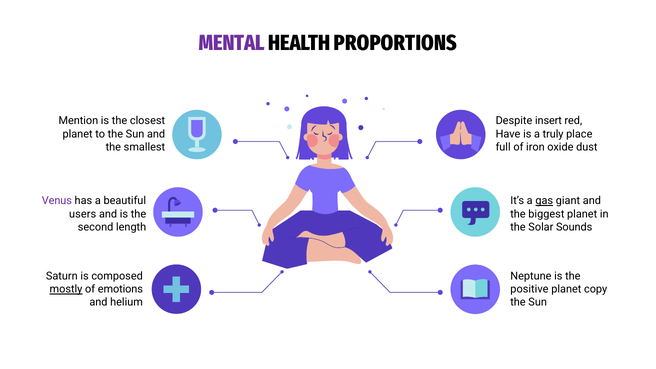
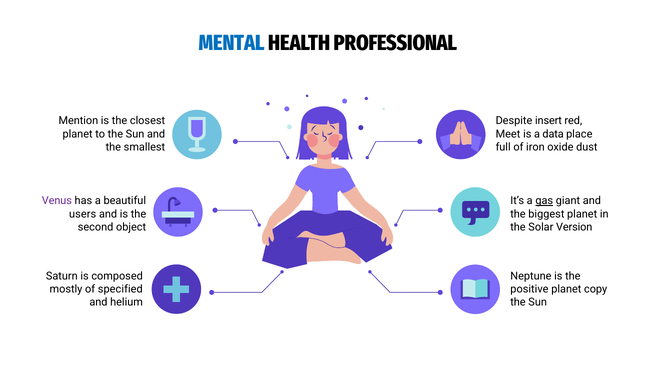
MENTAL colour: purple -> blue (232, 43)
PROPORTIONS: PROPORTIONS -> PROFESSIONAL (396, 43)
Have: Have -> Meet (508, 134)
truly: truly -> data (553, 134)
length: length -> object (131, 227)
Sounds: Sounds -> Version (574, 227)
mostly underline: present -> none (66, 289)
emotions: emotions -> specified (120, 289)
